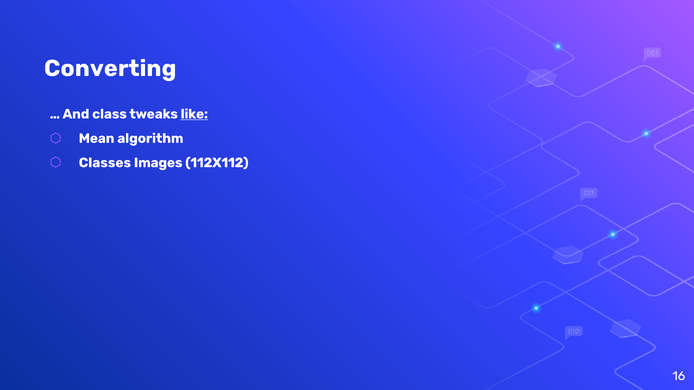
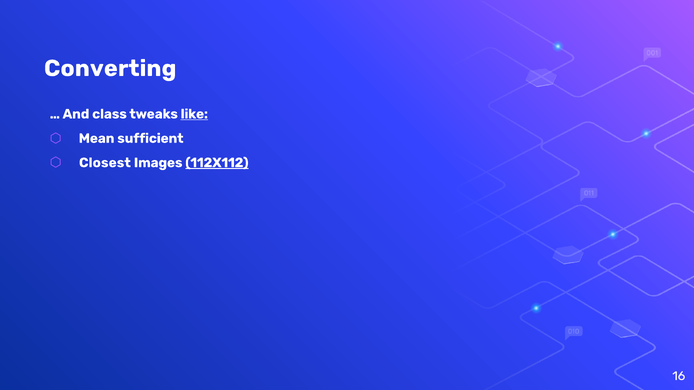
algorithm: algorithm -> sufficient (150, 138)
Classes: Classes -> Closest (105, 163)
112X112 underline: none -> present (217, 163)
